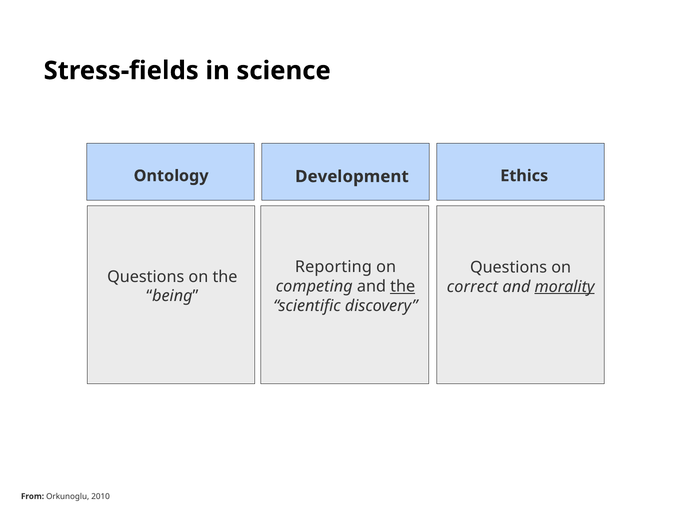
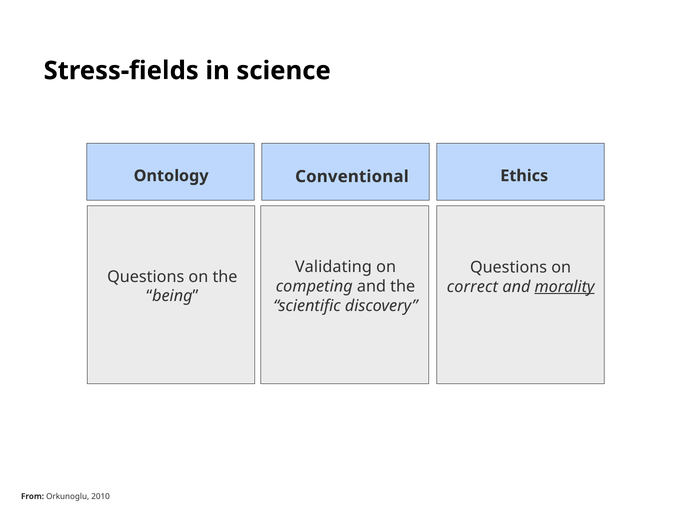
Development: Development -> Conventional (352, 177)
Reporting: Reporting -> Validating (333, 267)
the underline: present -> none (403, 287)
